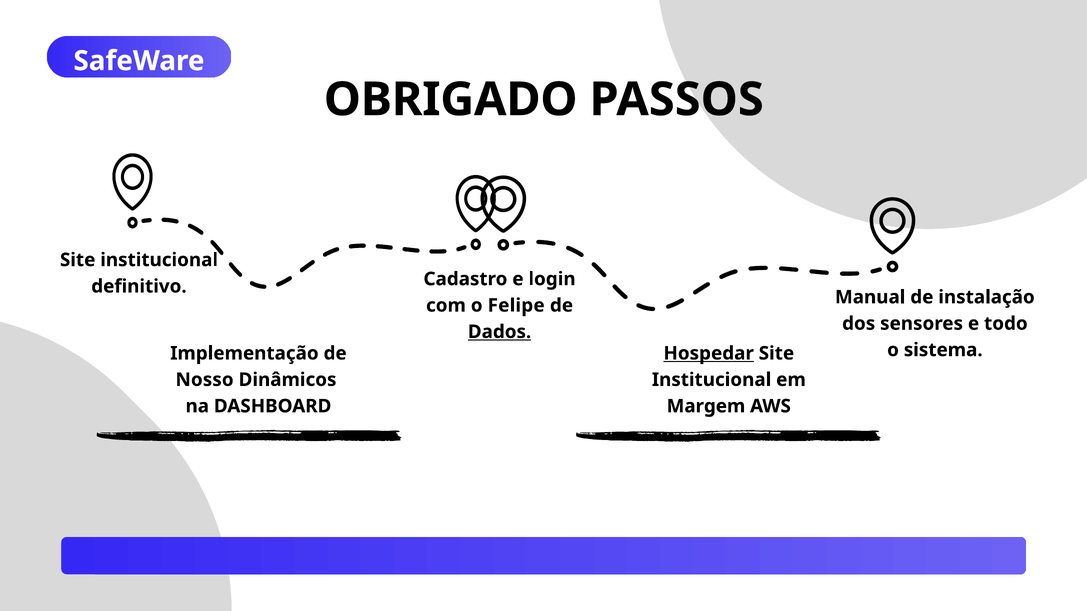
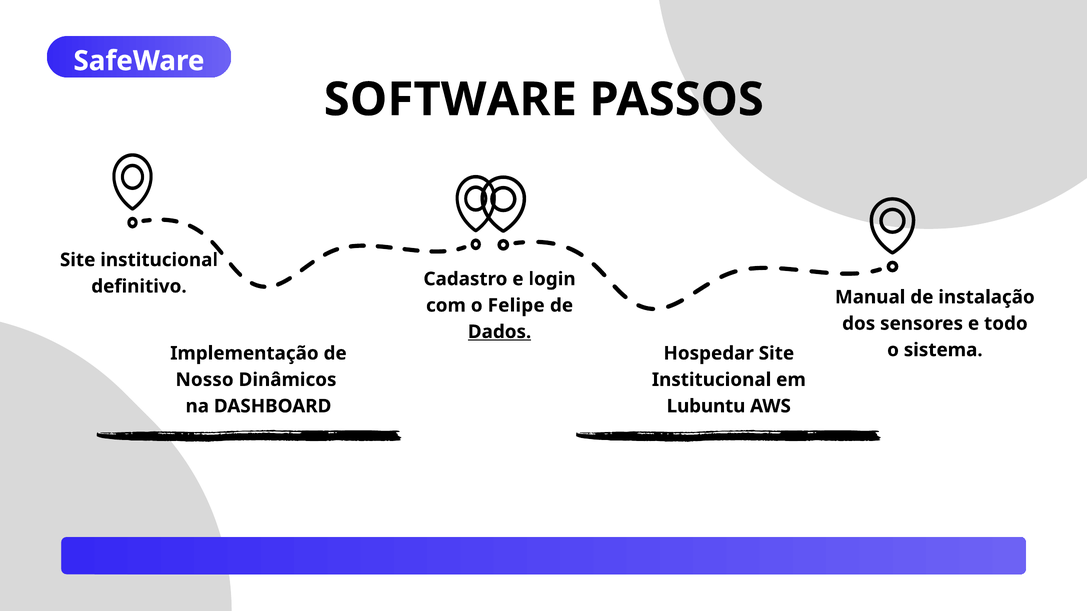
OBRIGADO: OBRIGADO -> SOFTWARE (450, 100)
Hospedar underline: present -> none (709, 354)
Margem: Margem -> Lubuntu (706, 406)
